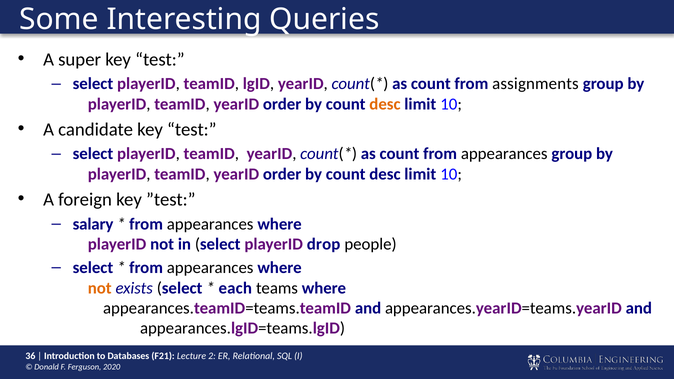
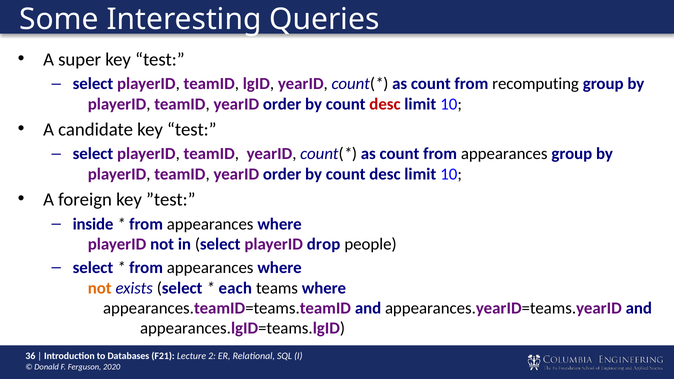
assignments: assignments -> recomputing (536, 84)
desc colour: orange -> red (385, 104)
salary: salary -> inside (93, 224)
